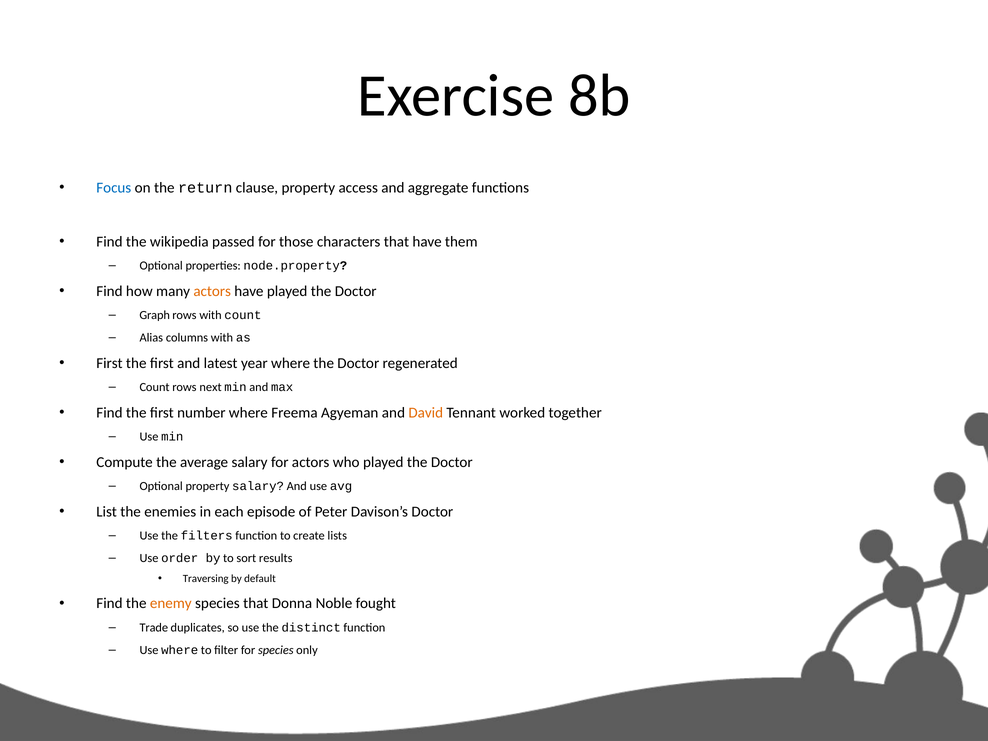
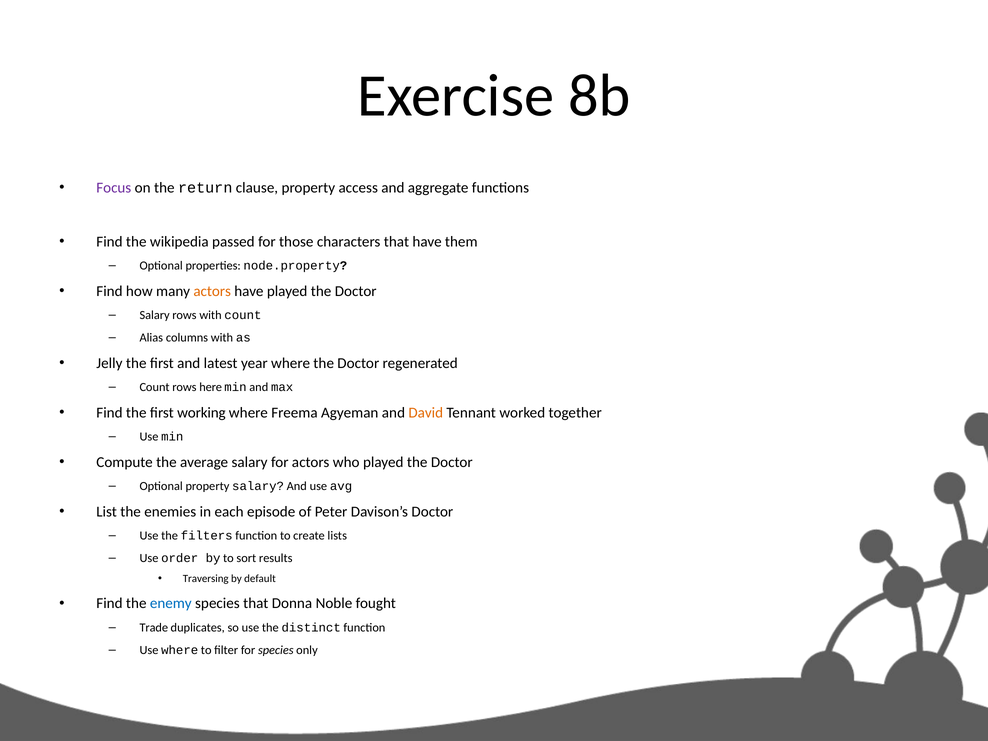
Focus colour: blue -> purple (114, 188)
Graph: Graph -> Salary (155, 315)
First: First -> Jelly (109, 363)
next: next -> here (211, 387)
number: number -> working (201, 413)
enemy colour: orange -> blue (171, 603)
